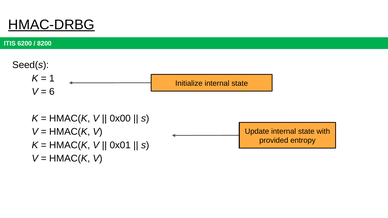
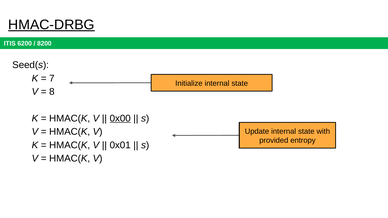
1: 1 -> 7 (52, 78)
6: 6 -> 8 (52, 92)
0x00 underline: none -> present (120, 119)
